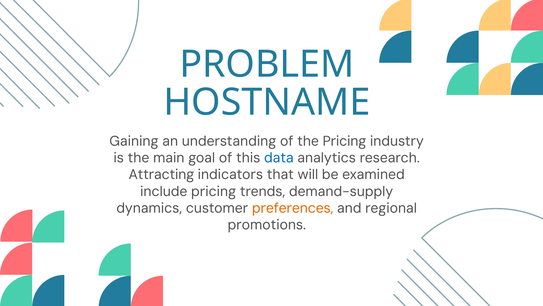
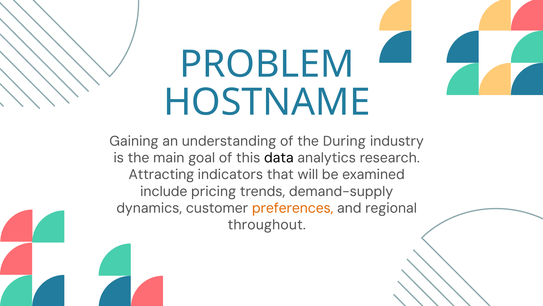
the Pricing: Pricing -> During (344, 141)
data colour: blue -> black (279, 158)
promotions: promotions -> throughout (267, 225)
